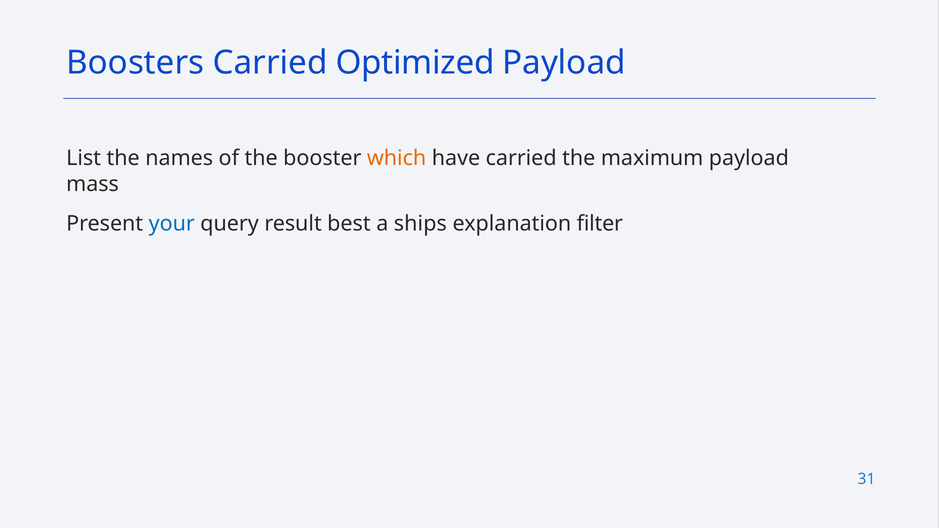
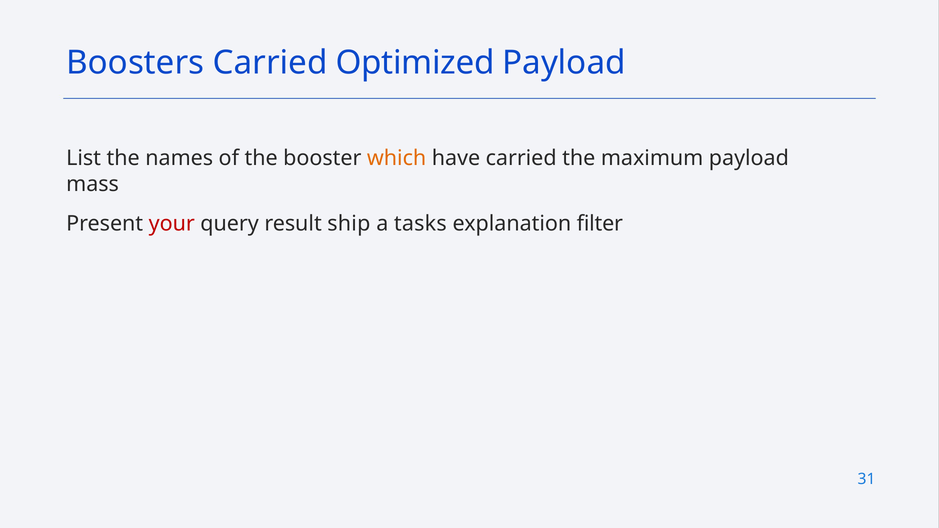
your colour: blue -> red (172, 224)
best: best -> ship (349, 224)
ships: ships -> tasks (420, 224)
